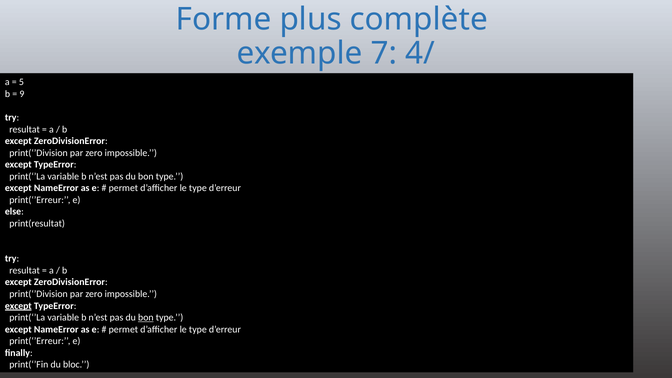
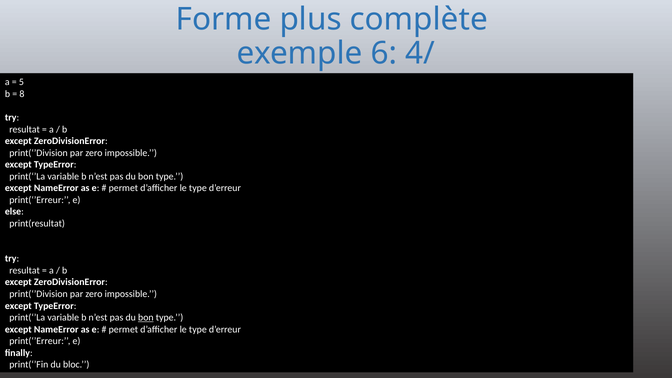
7: 7 -> 6 (384, 53)
9: 9 -> 8 (22, 94)
except underline: present -> none (18, 306)
